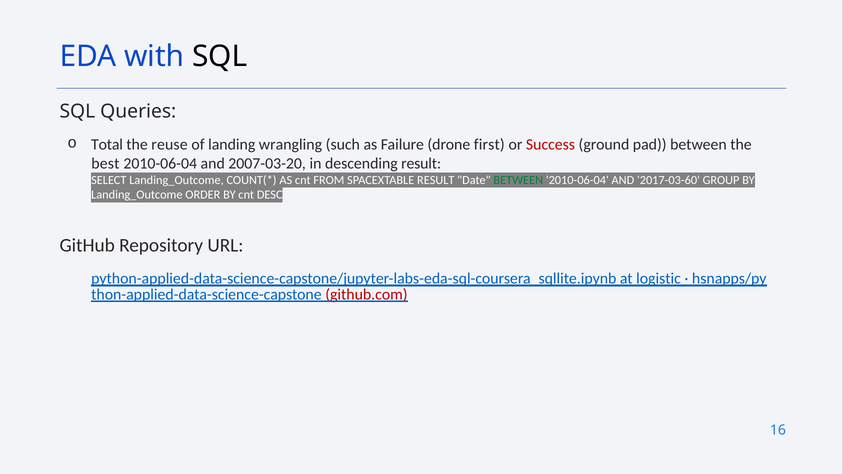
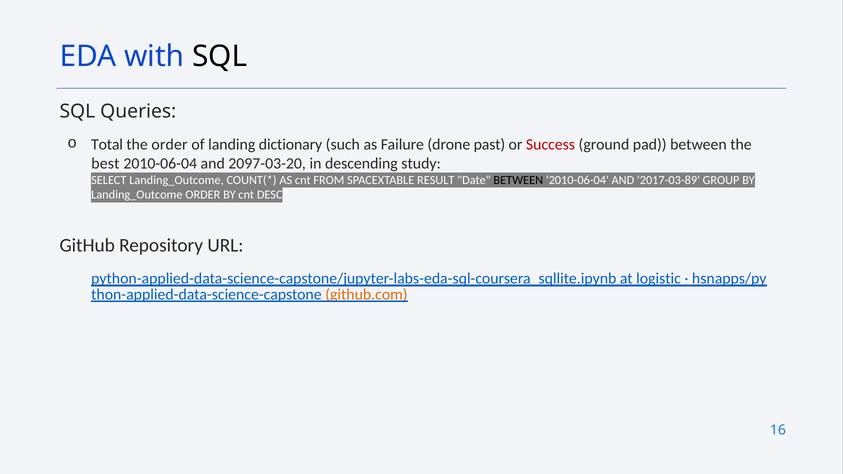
the reuse: reuse -> order (170, 145)
wrangling: wrangling -> dictionary (291, 145)
first: first -> past (489, 145)
2007-03-20: 2007-03-20 -> 2097-03-20 (267, 164)
descending result: result -> study (421, 164)
BETWEEN colour: green -> black (518, 180)
2017-03-60: 2017-03-60 -> 2017-03-89 (668, 180)
github.com colour: red -> orange (366, 295)
